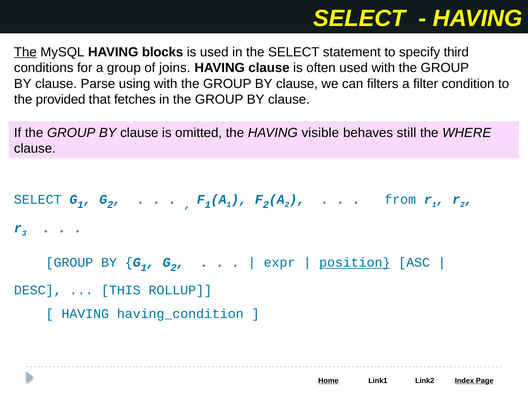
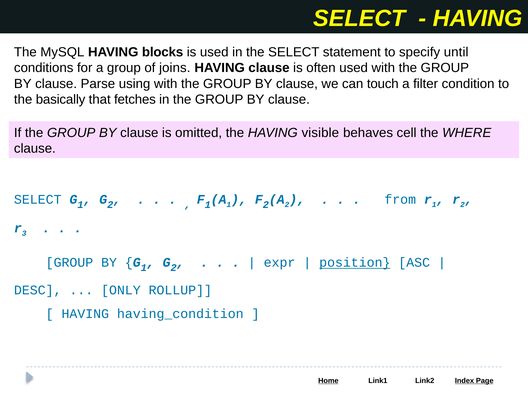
The underline: present -> none (25, 52)
third: third -> until (456, 52)
filters: filters -> touch (383, 84)
provided: provided -> basically (61, 100)
still: still -> cell (407, 133)
THIS: THIS -> ONLY (121, 290)
